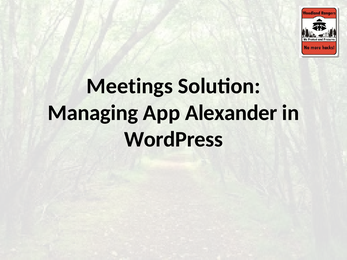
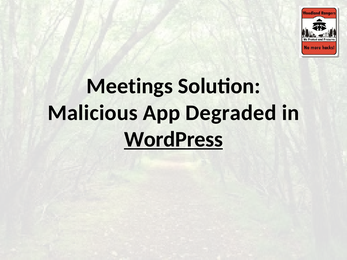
Managing: Managing -> Malicious (93, 113)
Alexander: Alexander -> Degraded (231, 113)
WordPress underline: none -> present (174, 139)
